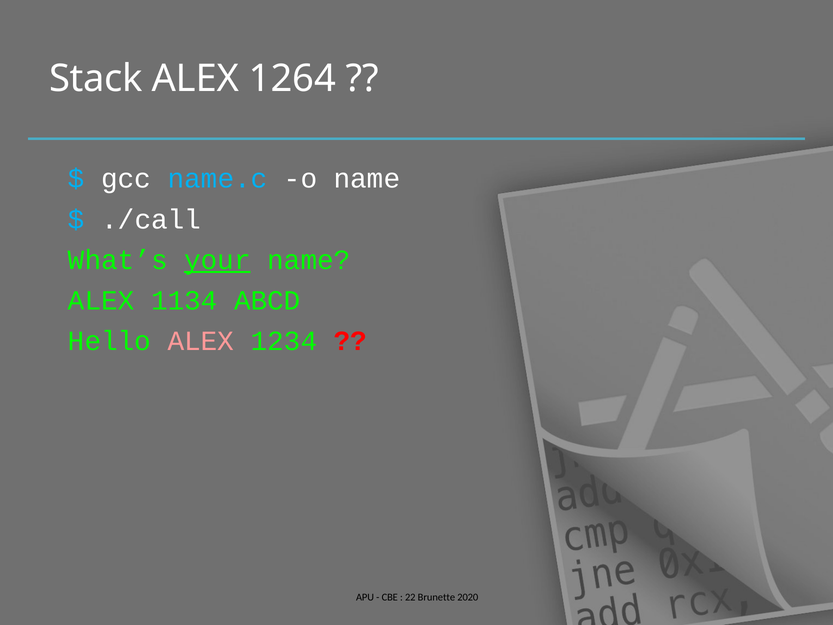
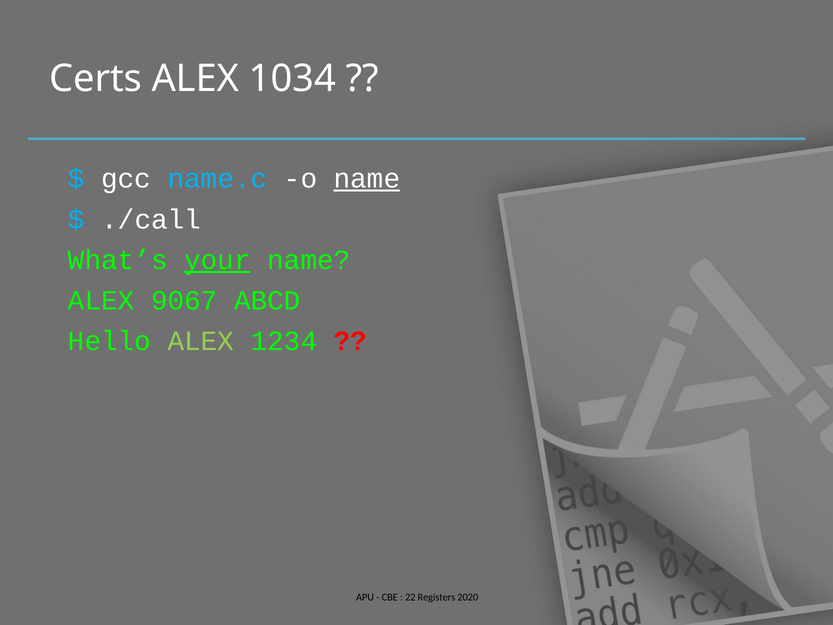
Stack: Stack -> Certs (96, 78)
1264: 1264 -> 1034 (292, 78)
name underline: none -> present (367, 178)
1134: 1134 -> 9067 (184, 301)
ALEX colour: pink -> light green (201, 341)
Brunette: Brunette -> Registers (436, 597)
